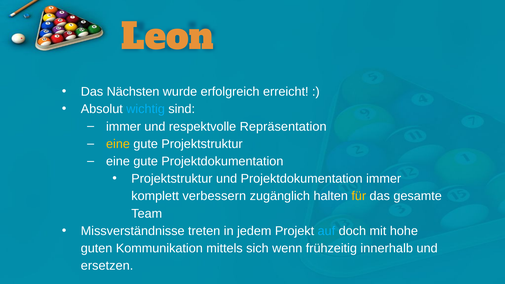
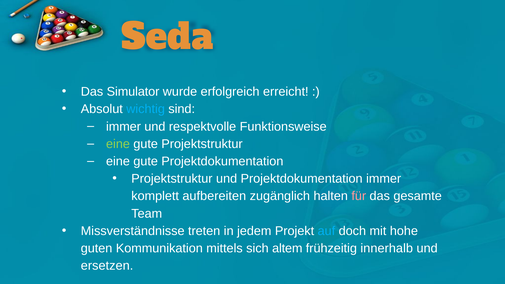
Leon: Leon -> Seda (167, 37)
Nächsten: Nächsten -> Simulator (133, 92)
Repräsentation: Repräsentation -> Funktionsweise (283, 127)
eine colour: yellow -> light green (118, 144)
verbessern: verbessern -> aufbereiten (214, 196)
für colour: yellow -> pink (359, 196)
wenn: wenn -> altem (287, 248)
